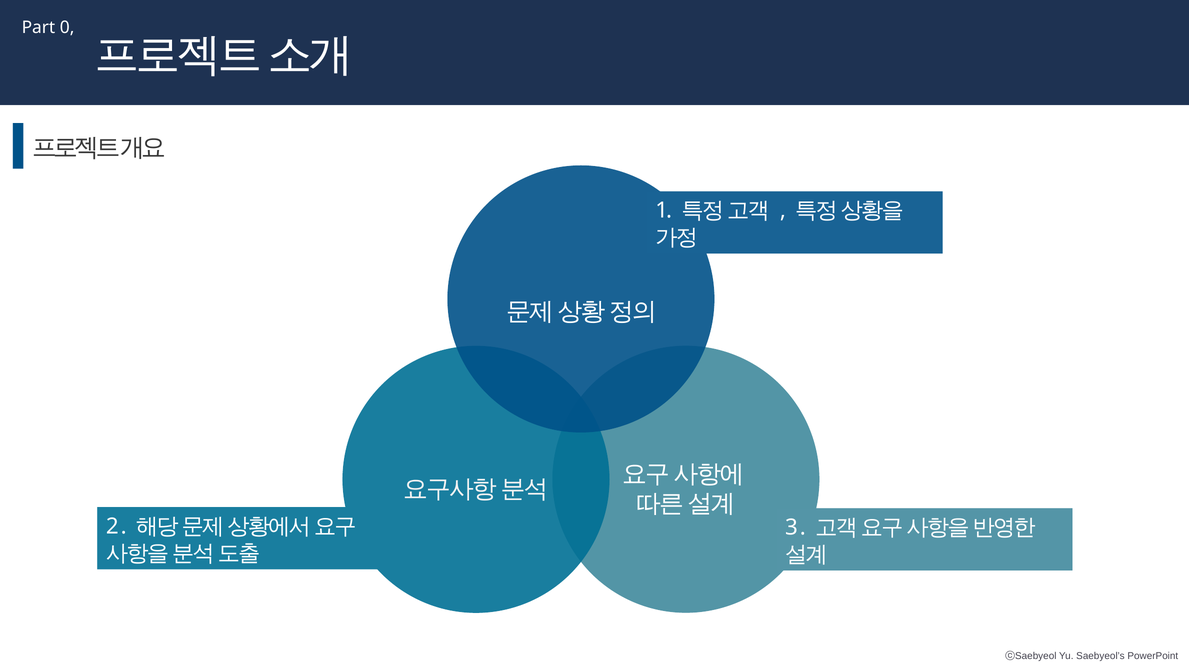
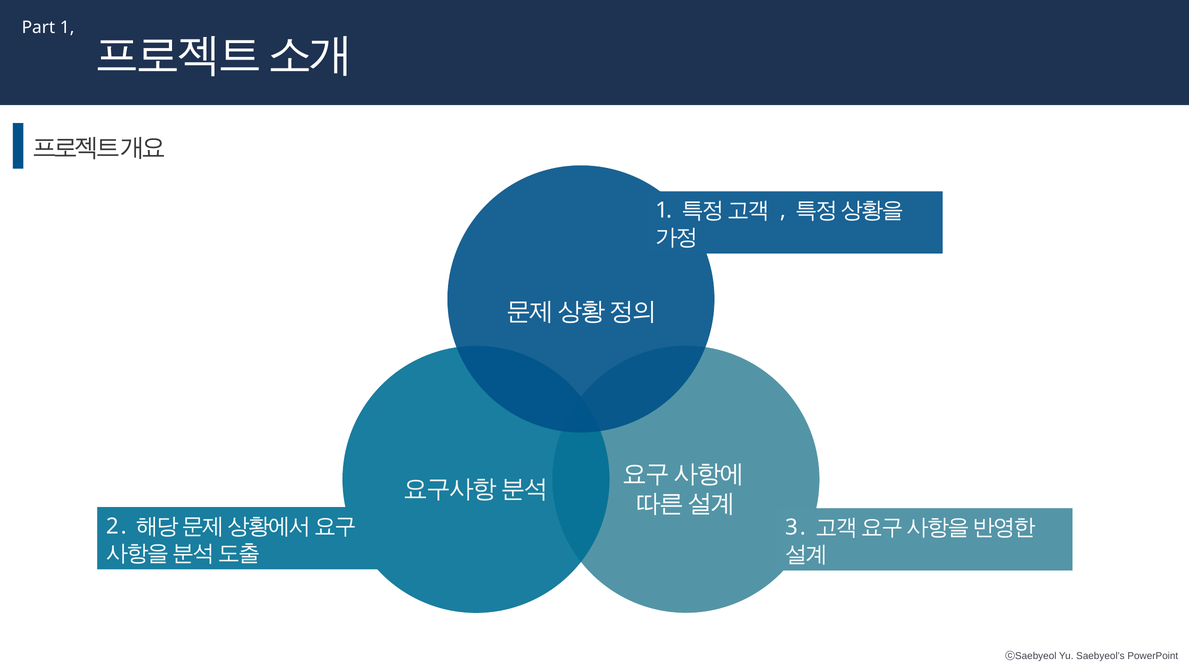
Part 0: 0 -> 1 (67, 27)
